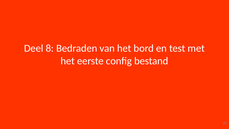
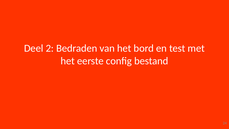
8: 8 -> 2 (50, 48)
